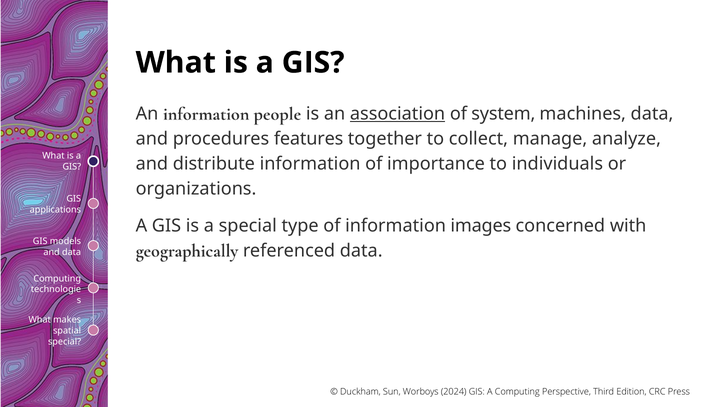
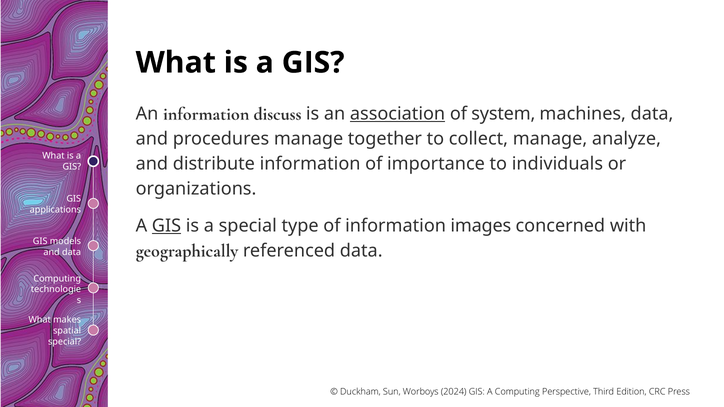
people: people -> discuss (277, 114)
procedures features: features -> manage (309, 139)
GIS underline: none -> present (166, 226)
